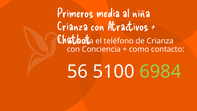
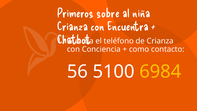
media: media -> sobre (108, 13)
Atractivos: Atractivos -> Encuentra (128, 27)
6984 colour: light green -> yellow (160, 71)
